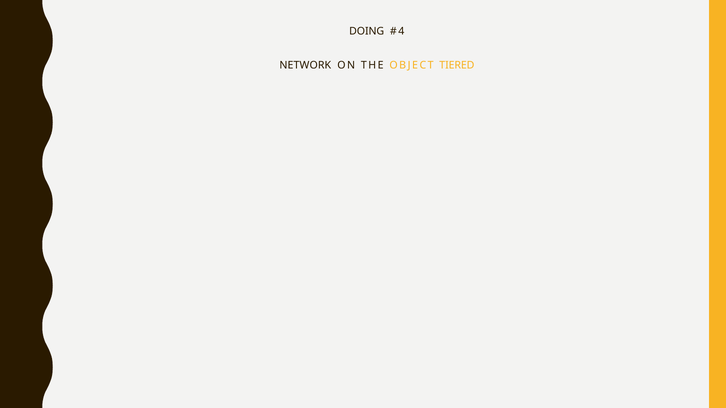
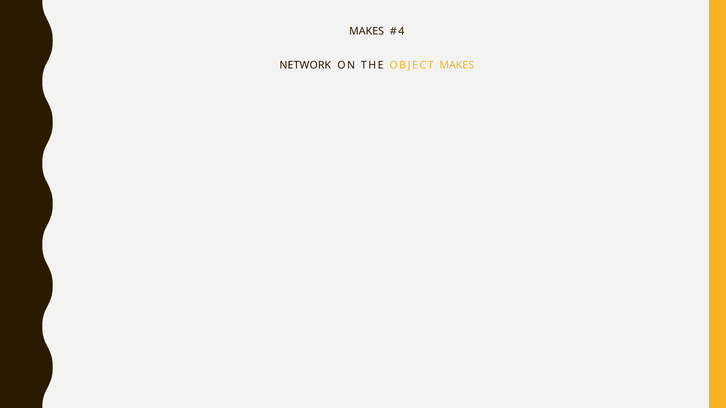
DOING: DOING -> MAKES (367, 31)
OBJECT TIERED: TIERED -> MAKES (457, 65)
